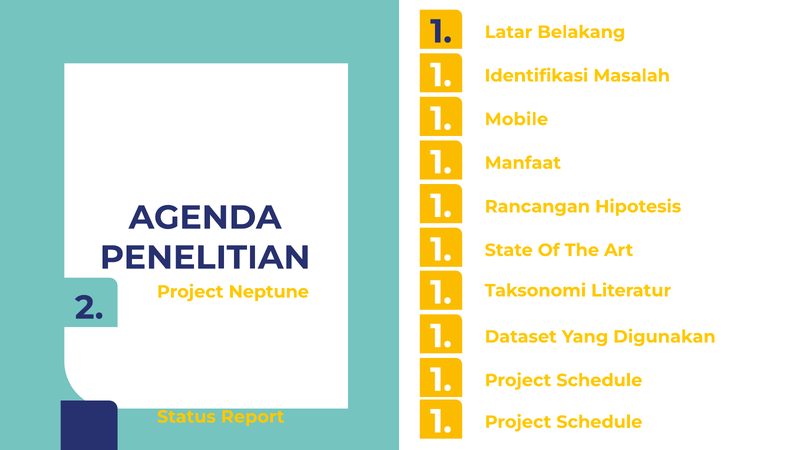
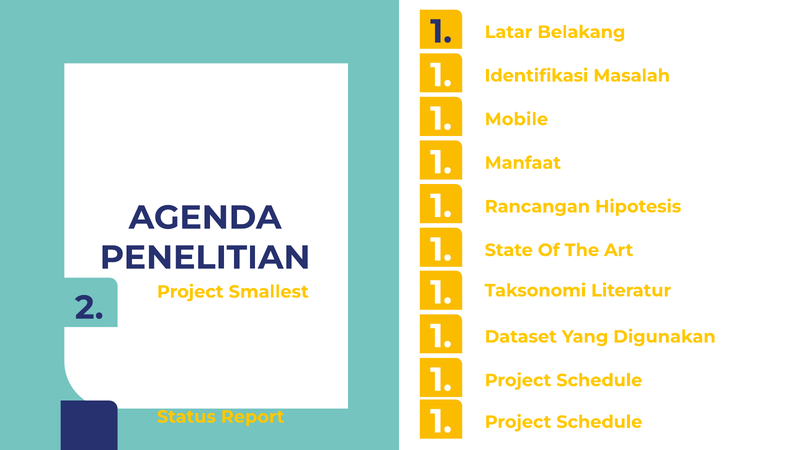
Neptune: Neptune -> Smallest (269, 292)
